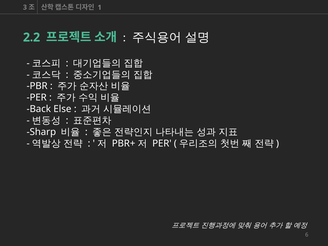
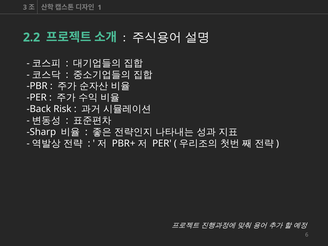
Else: Else -> Risk (62, 109)
